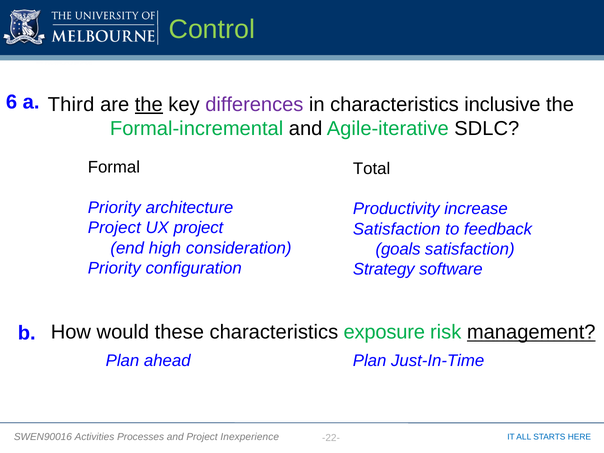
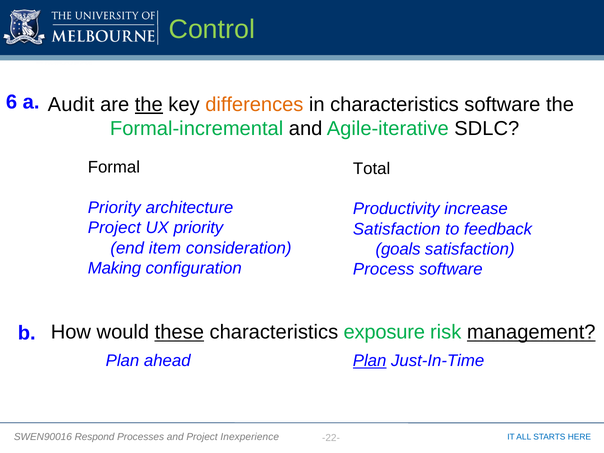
Third: Third -> Audit (71, 105)
differences colour: purple -> orange (254, 105)
characteristics inclusive: inclusive -> software (502, 105)
UX project: project -> priority (198, 228)
high: high -> item (165, 248)
Priority: Priority -> Making (114, 268)
Strategy: Strategy -> Process (384, 269)
these underline: none -> present (179, 332)
Plan underline: none -> present (370, 361)
Activities: Activities -> Respond (95, 437)
